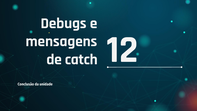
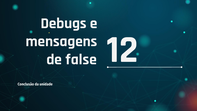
catch: catch -> false (81, 59)
